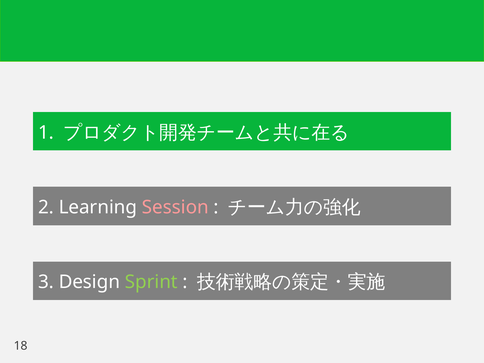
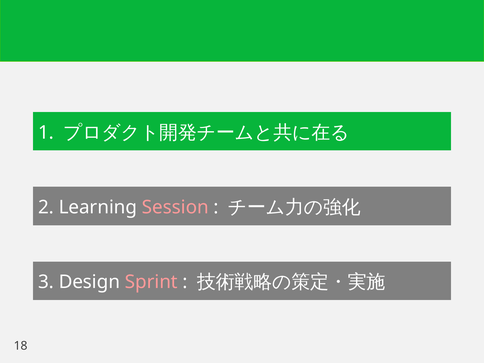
Sprint colour: light green -> pink (151, 282)
